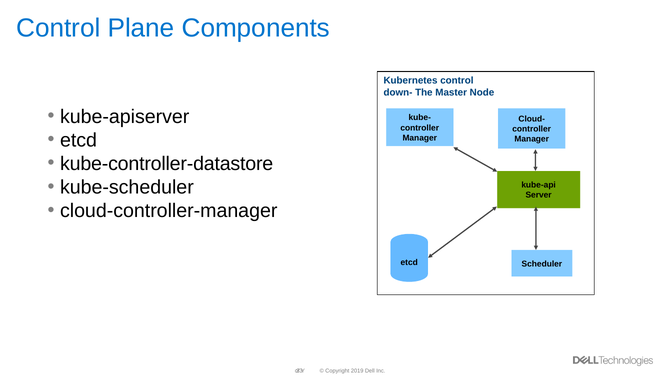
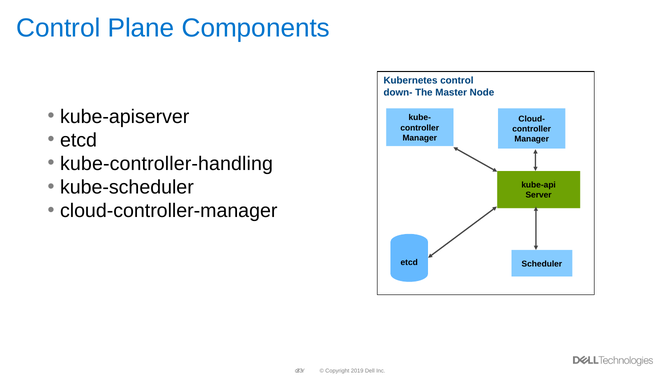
kube-controller-datastore: kube-controller-datastore -> kube-controller-handling (167, 164)
